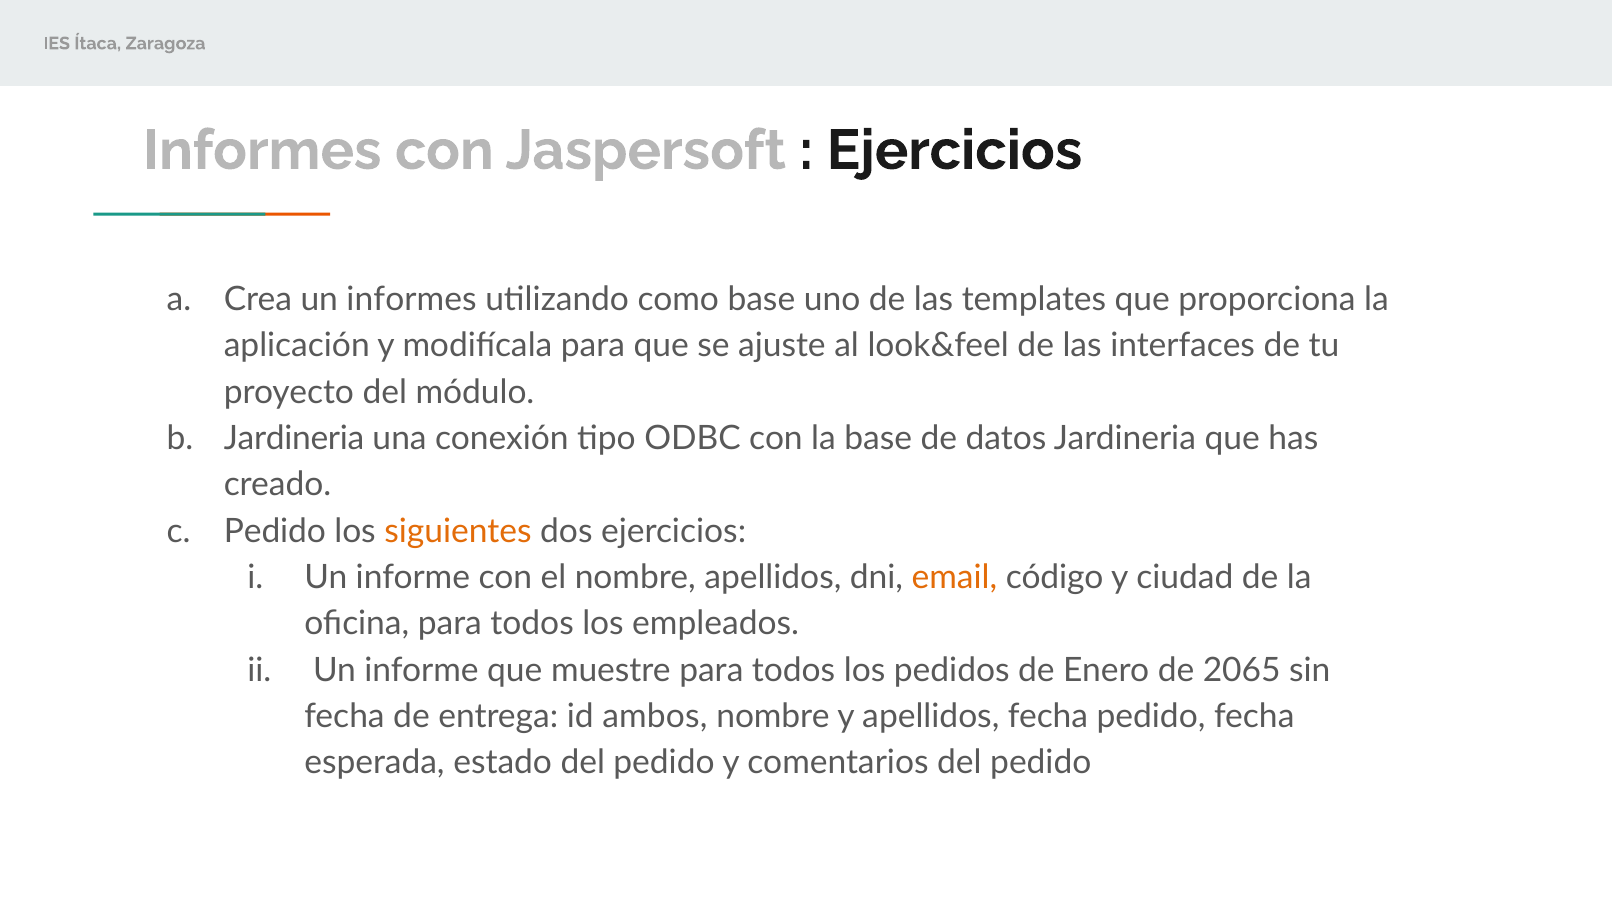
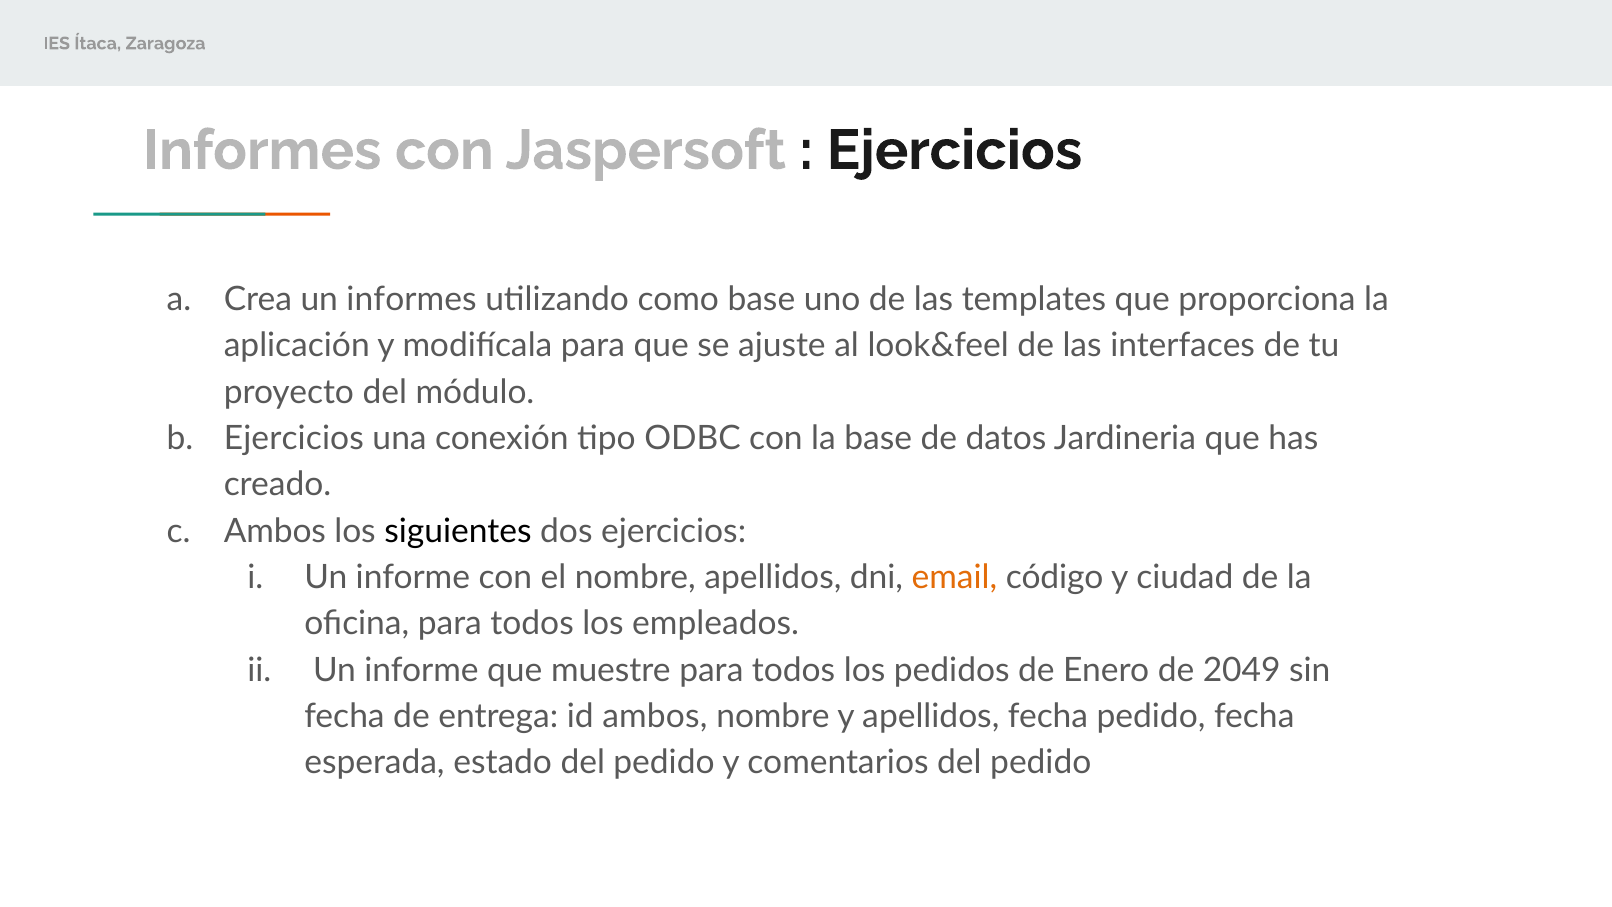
Jardineria: Jardineria -> Ejercicios (294, 438)
Pedido: Pedido -> Ambos (275, 531)
siguientes colour: orange -> black (458, 531)
2065: 2065 -> 2049 (1242, 670)
